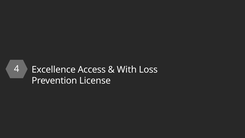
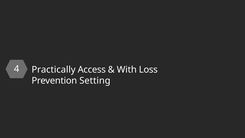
Excellence: Excellence -> Practically (54, 69)
License: License -> Setting (95, 81)
